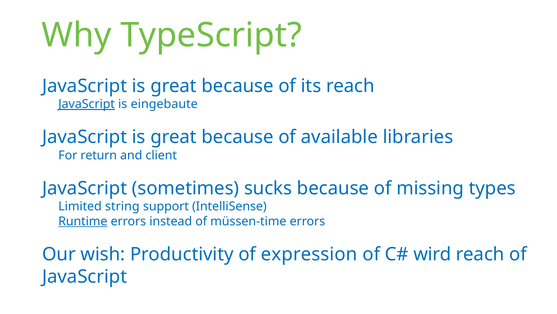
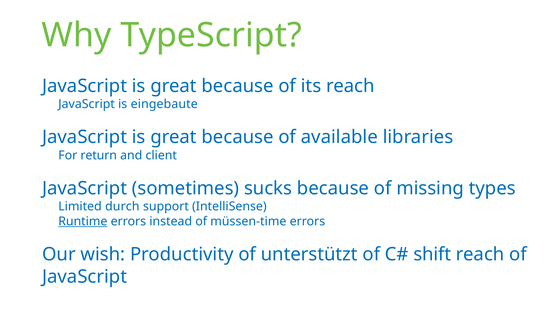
JavaScript underline: present -> none (87, 104)
string: string -> durch (122, 206)
expression: expression -> unterstützt (309, 254)
wird: wird -> shift (432, 254)
